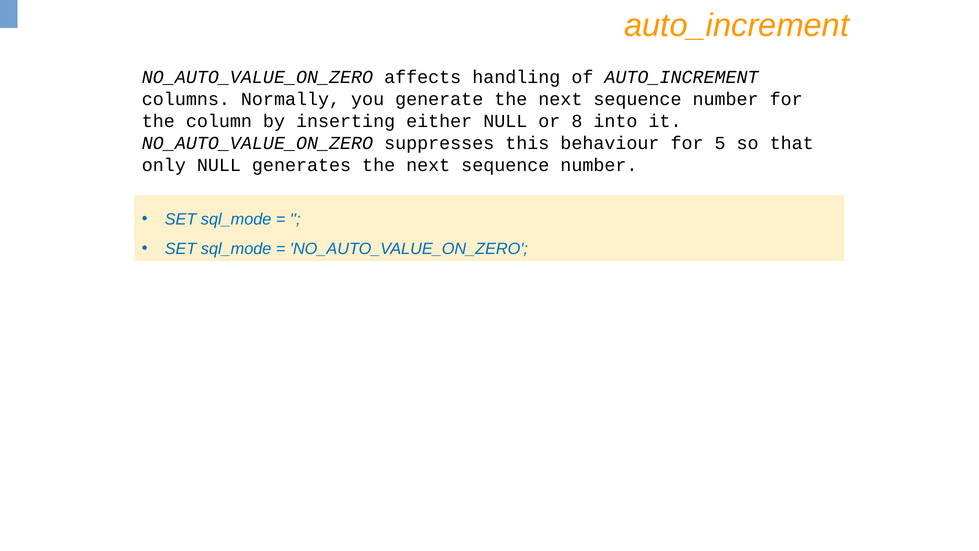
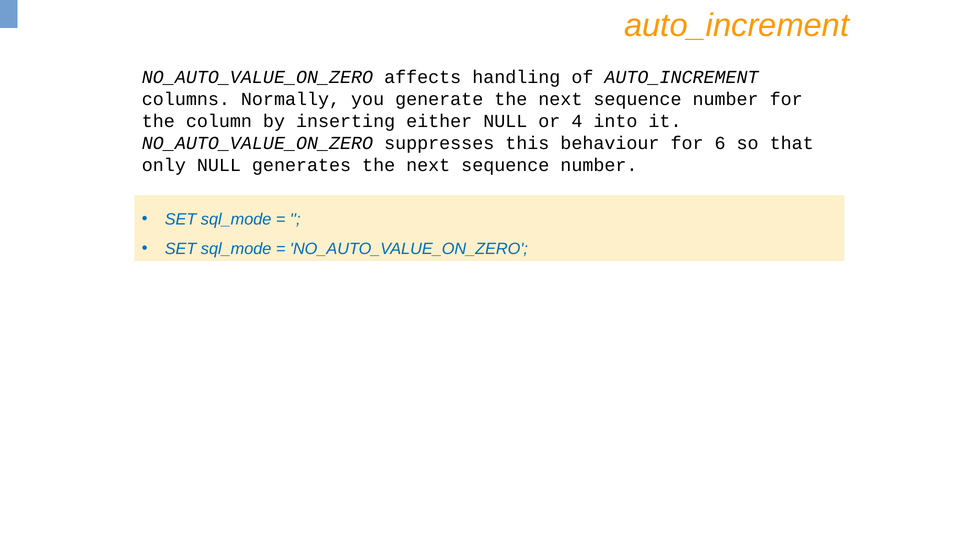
8: 8 -> 4 (577, 121)
5: 5 -> 6 (720, 143)
